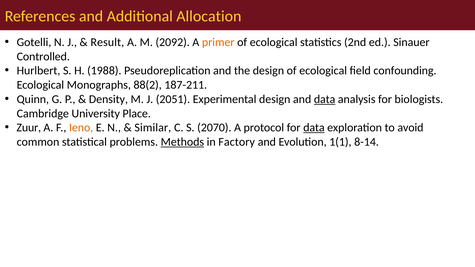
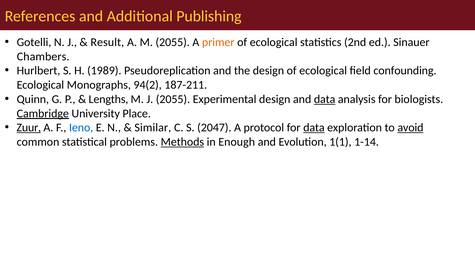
Allocation: Allocation -> Publishing (209, 16)
M 2092: 2092 -> 2055 (173, 42)
Controlled: Controlled -> Chambers (43, 57)
1988: 1988 -> 1989 (104, 71)
88(2: 88(2 -> 94(2 (148, 85)
Density: Density -> Lengths (108, 99)
J 2051: 2051 -> 2055 (173, 99)
Cambridge underline: none -> present (43, 114)
Zuur underline: none -> present (29, 128)
Ieno colour: orange -> blue (81, 128)
2070: 2070 -> 2047 (214, 128)
avoid underline: none -> present (410, 128)
Factory: Factory -> Enough (237, 142)
8-14: 8-14 -> 1-14 (367, 142)
